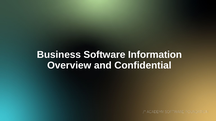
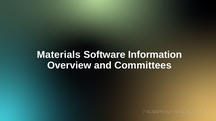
Business: Business -> Materials (59, 55)
Confidential: Confidential -> Committees (143, 66)
